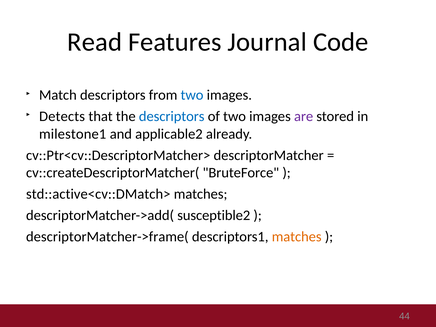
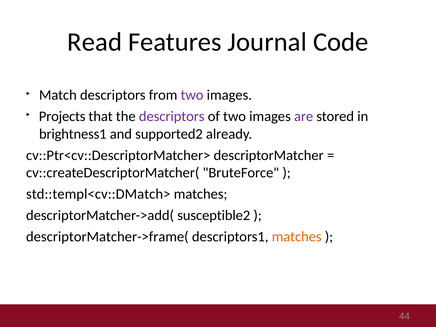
two colour: blue -> purple (192, 95)
Detects: Detects -> Projects (62, 116)
descriptors colour: blue -> purple (172, 116)
milestone1: milestone1 -> brightness1 (73, 134)
applicable2: applicable2 -> supported2 (169, 134)
std::active<cv::DMatch>: std::active<cv::DMatch> -> std::templ<cv::DMatch> (98, 194)
